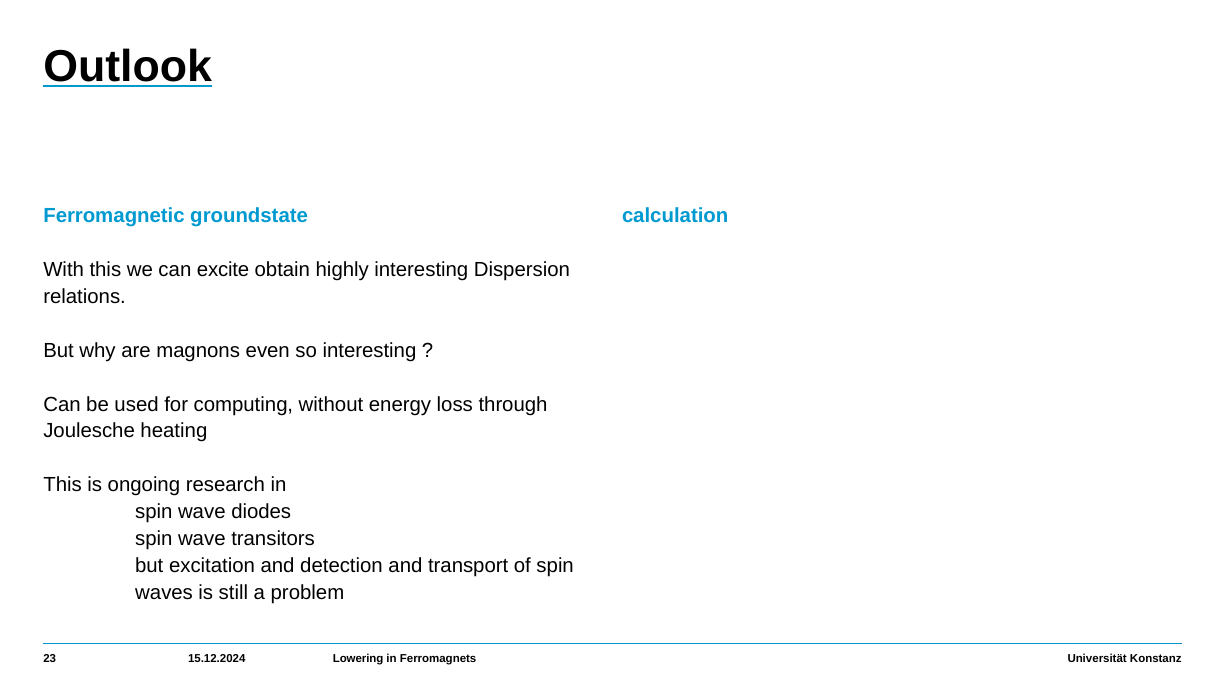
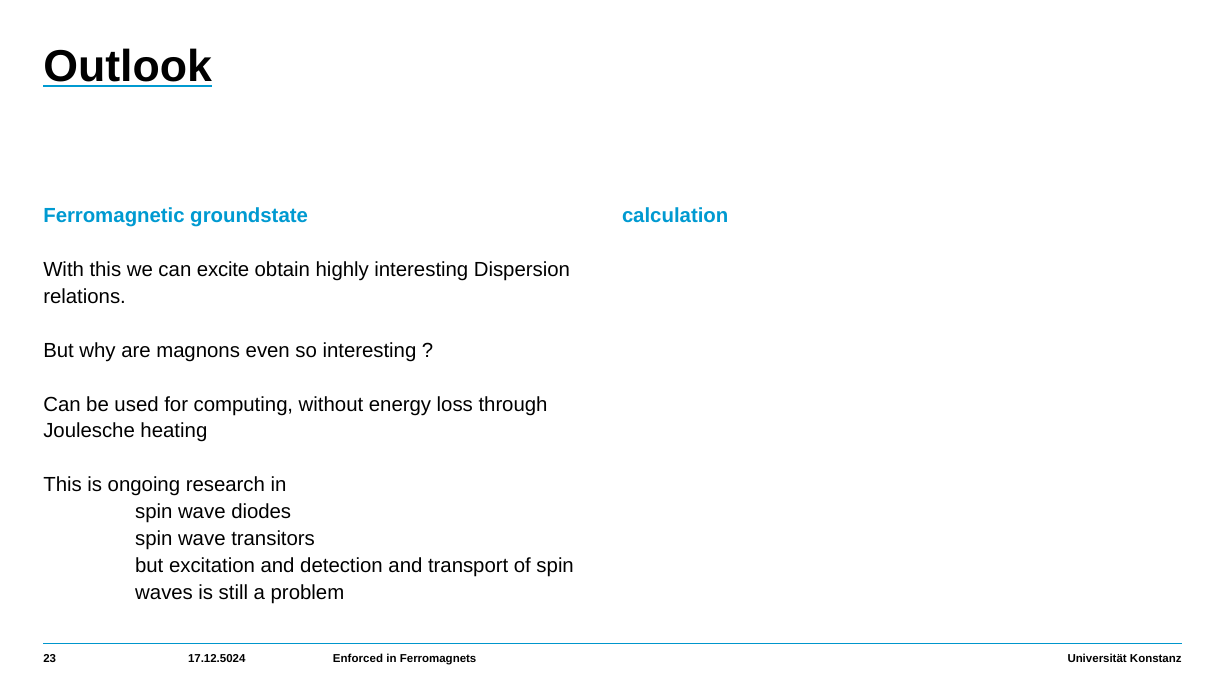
15.12.2024: 15.12.2024 -> 17.12.5024 (217, 659)
Lowering: Lowering -> Enforced (358, 659)
